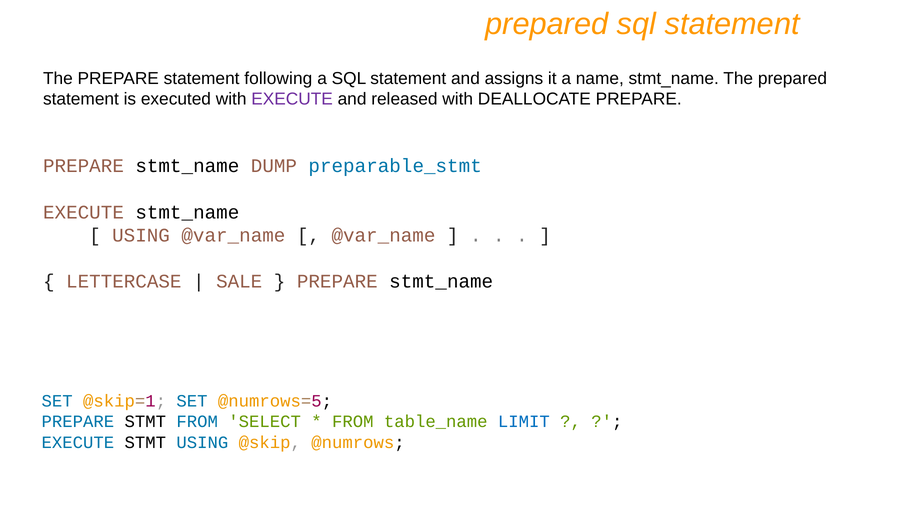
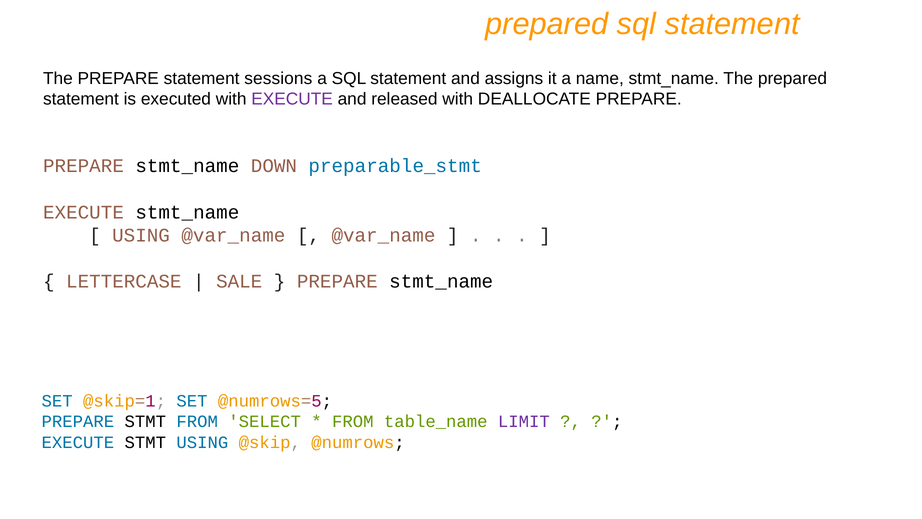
following: following -> sessions (278, 78)
DUMP: DUMP -> DOWN (274, 166)
LIMIT colour: blue -> purple (524, 421)
